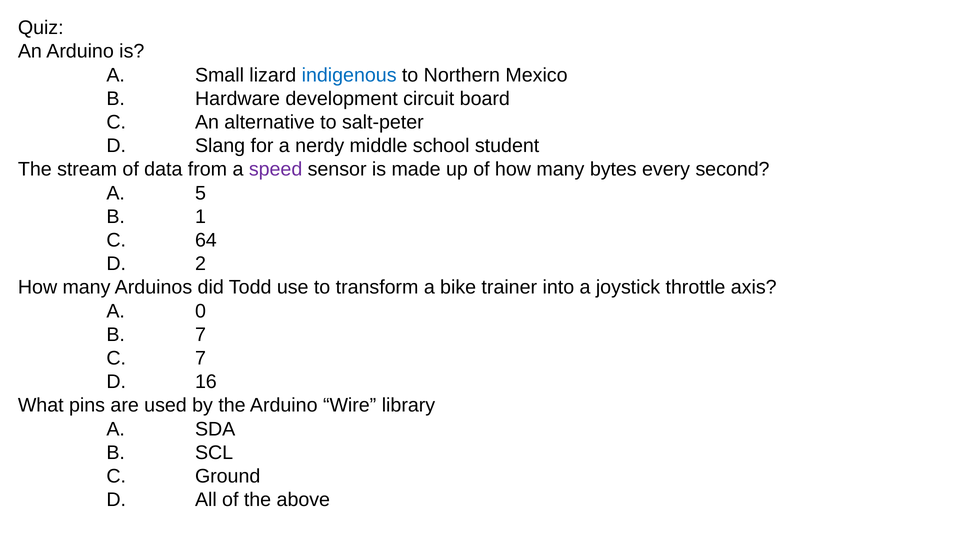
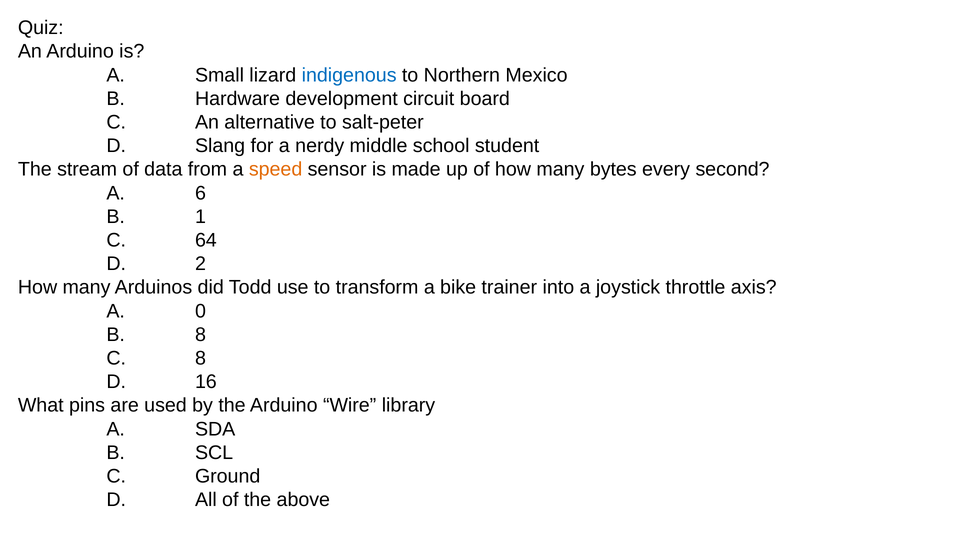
speed colour: purple -> orange (276, 169)
5: 5 -> 6 (200, 193)
B 7: 7 -> 8 (200, 335)
C 7: 7 -> 8 (200, 358)
